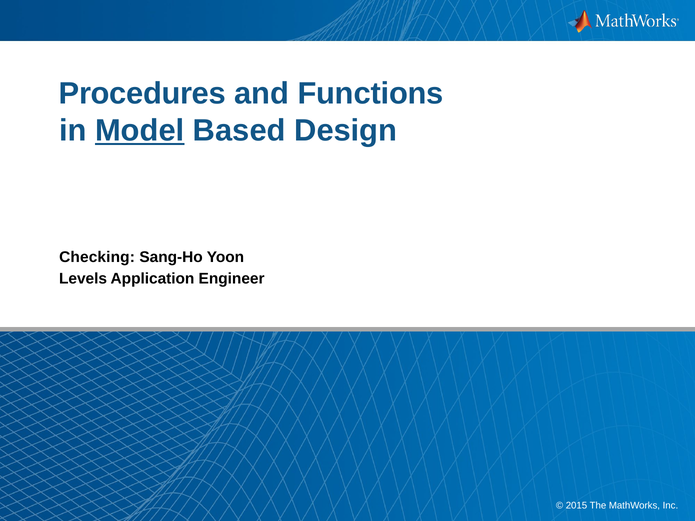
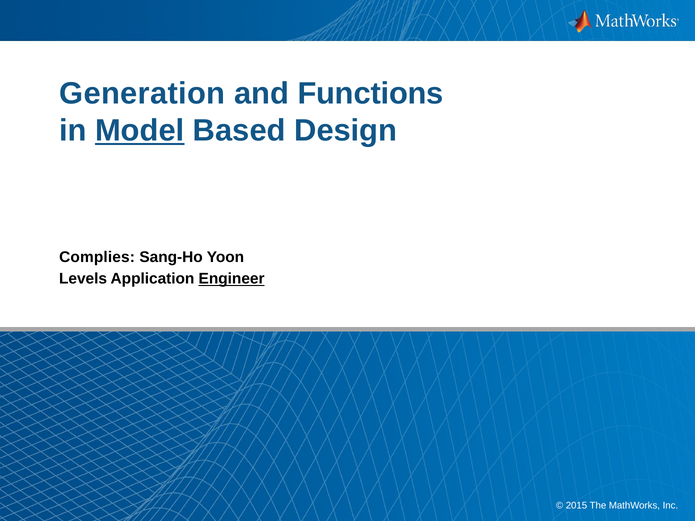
Procedures: Procedures -> Generation (142, 94)
Checking: Checking -> Complies (97, 257)
Engineer underline: none -> present (232, 279)
